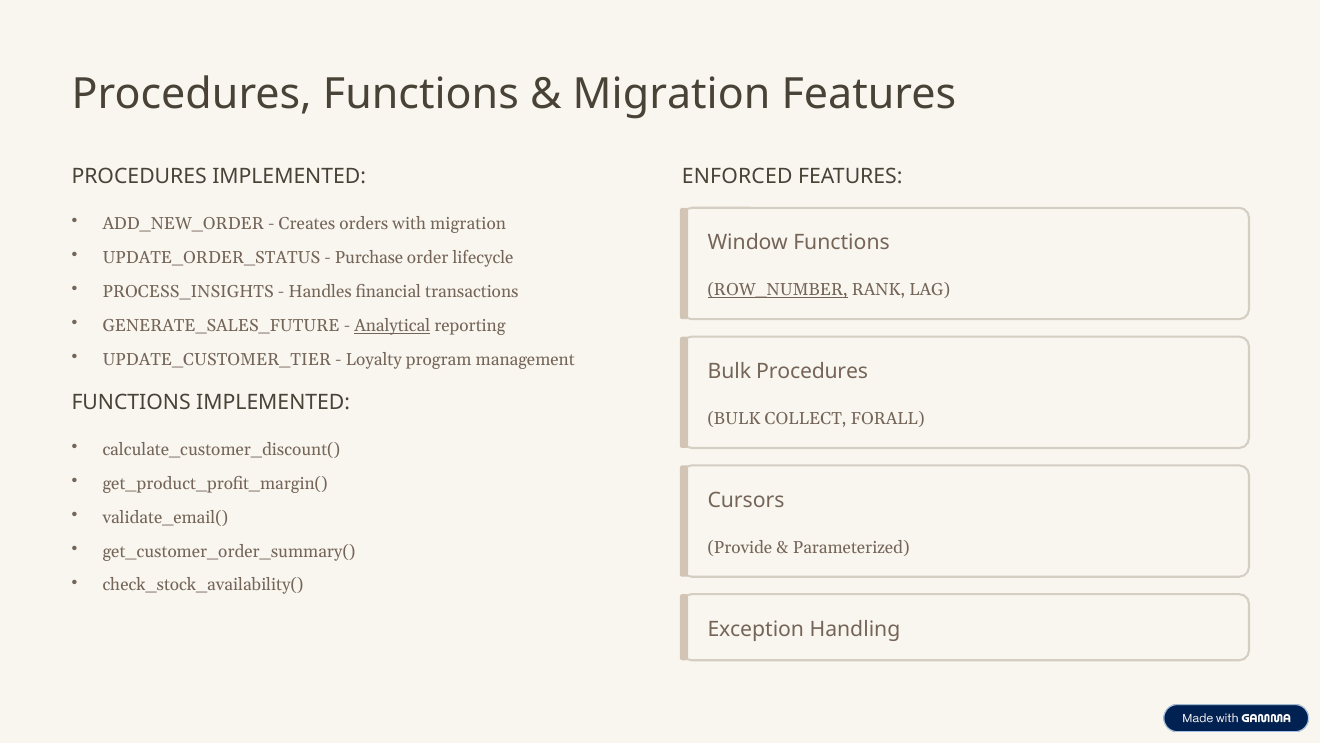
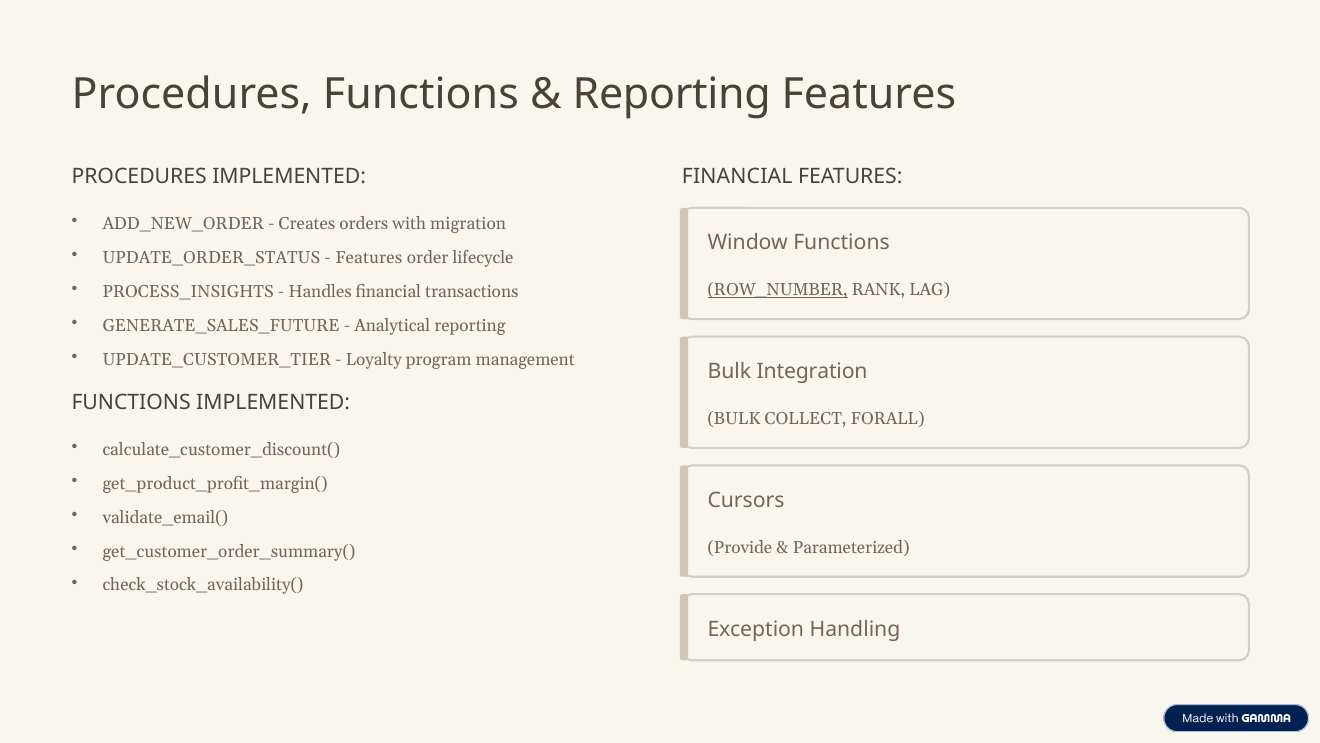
Migration: Migration -> Reporting (672, 94)
ENFORCED: ENFORCED -> FINANCIAL (737, 177)
Purchase: Purchase -> Features (369, 258)
Analytical underline: present -> none (392, 326)
Bulk Procedures: Procedures -> Integration (812, 371)
